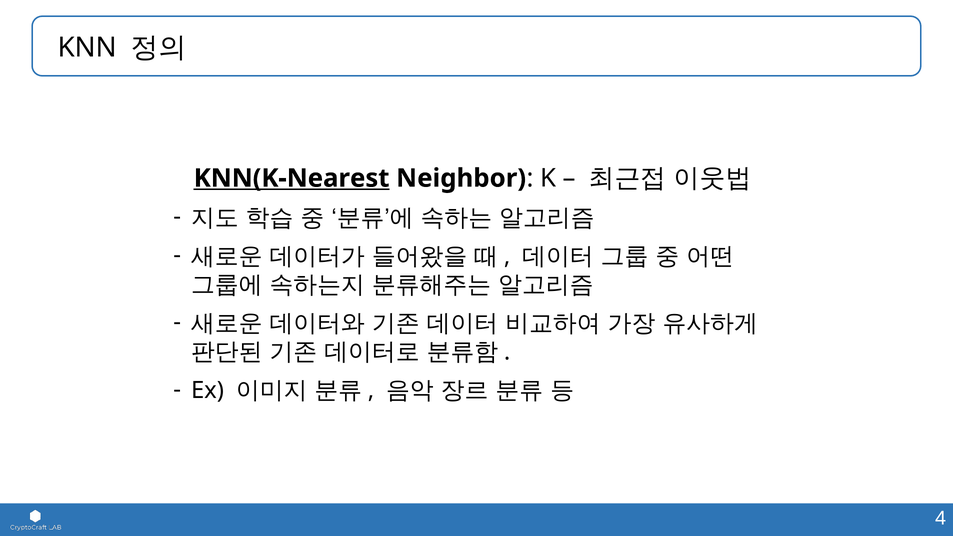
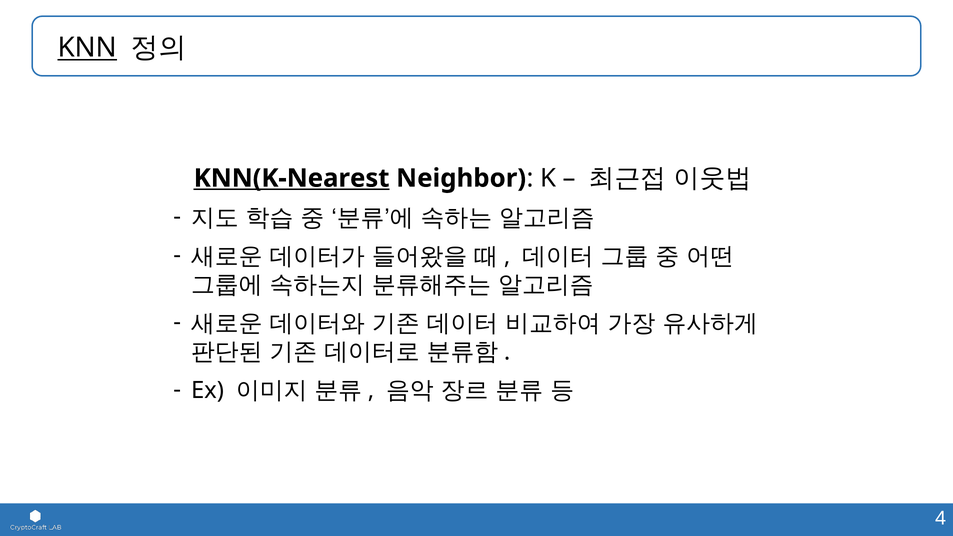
KNN underline: none -> present (87, 48)
